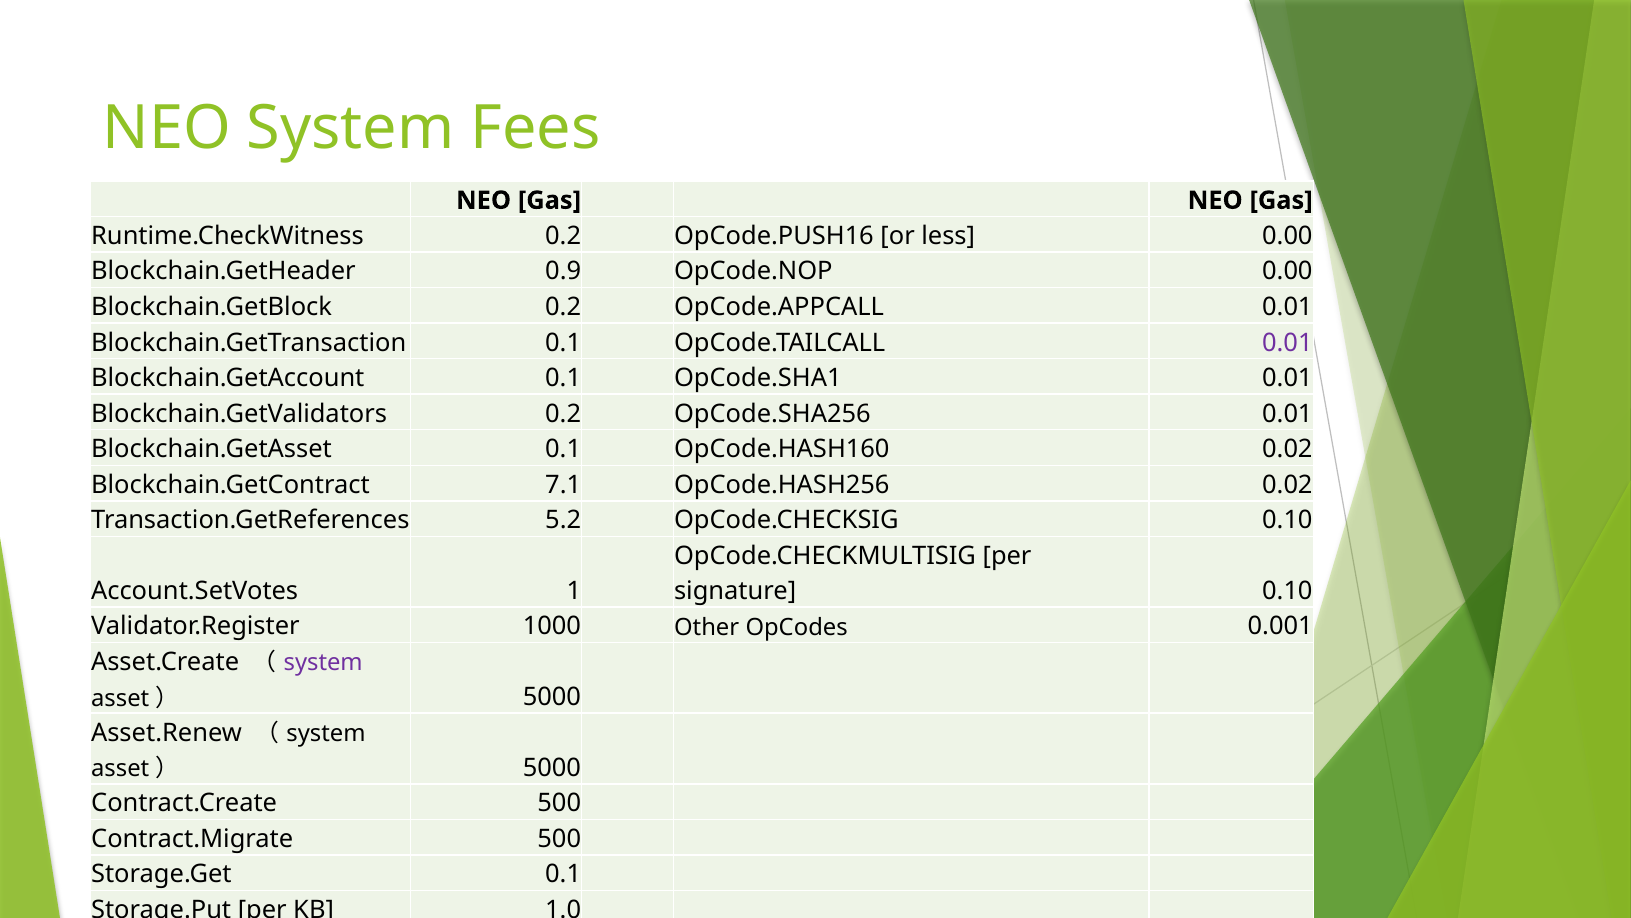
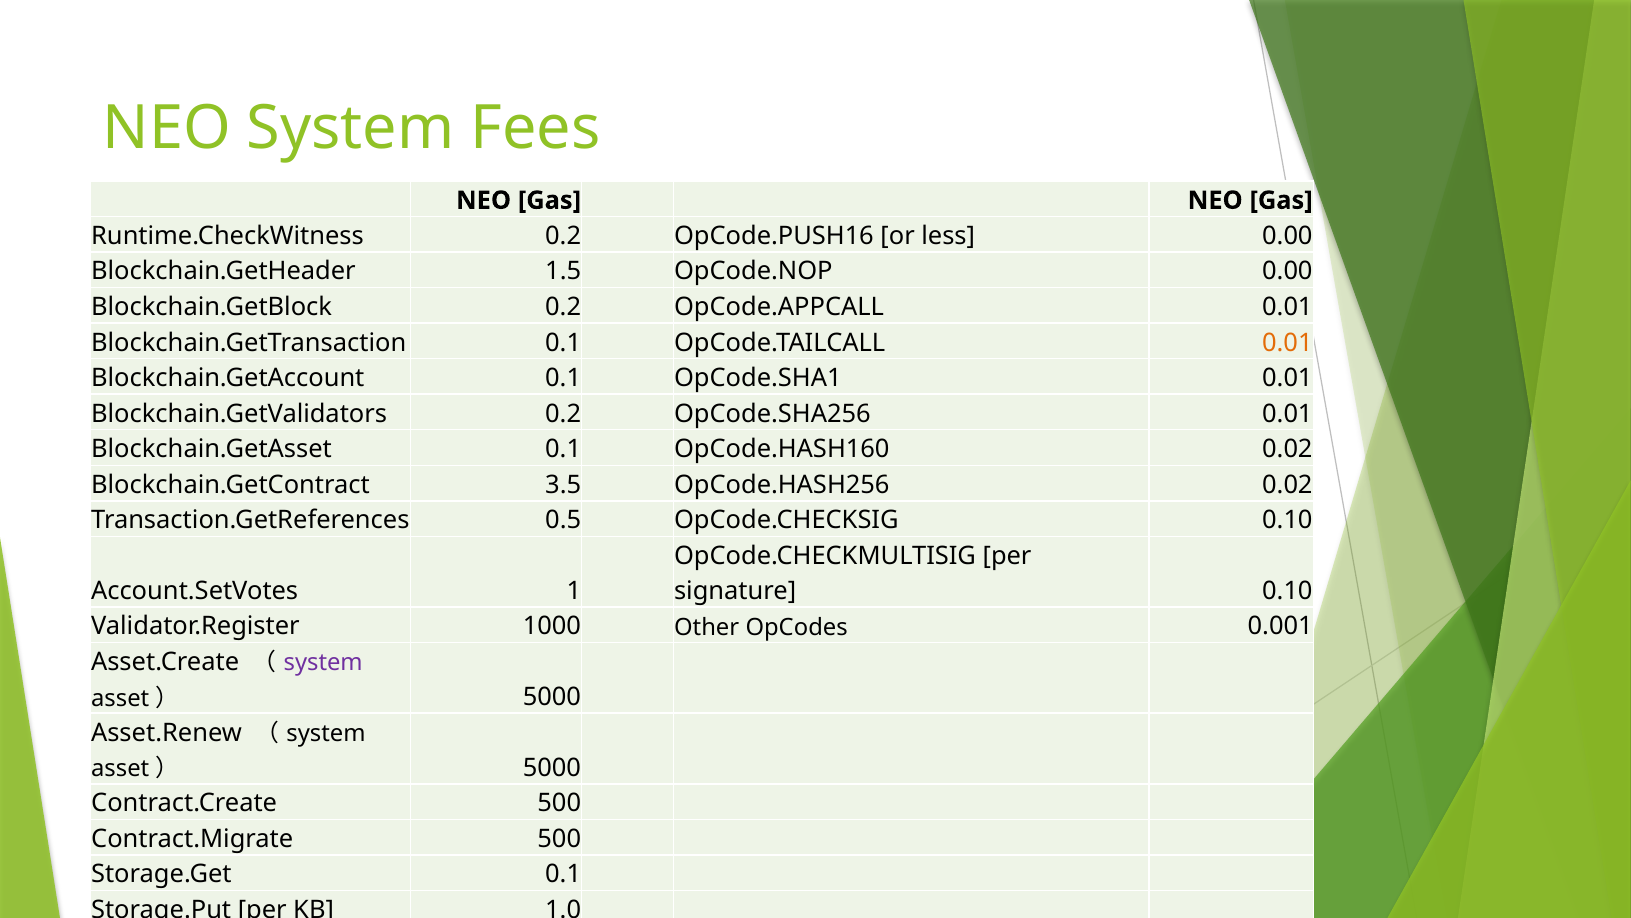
0.9: 0.9 -> 1.5 (563, 271)
0.01 colour: purple -> orange (1287, 342)
7.1: 7.1 -> 3.5 (563, 485)
5.2: 5.2 -> 0.5 (563, 520)
